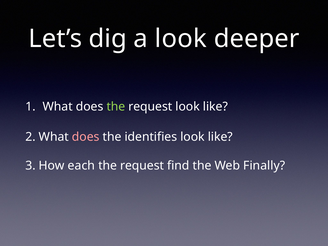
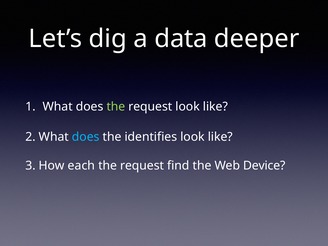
a look: look -> data (181, 39)
does colour: pink -> light blue (86, 137)
Finally: Finally -> Device (264, 166)
